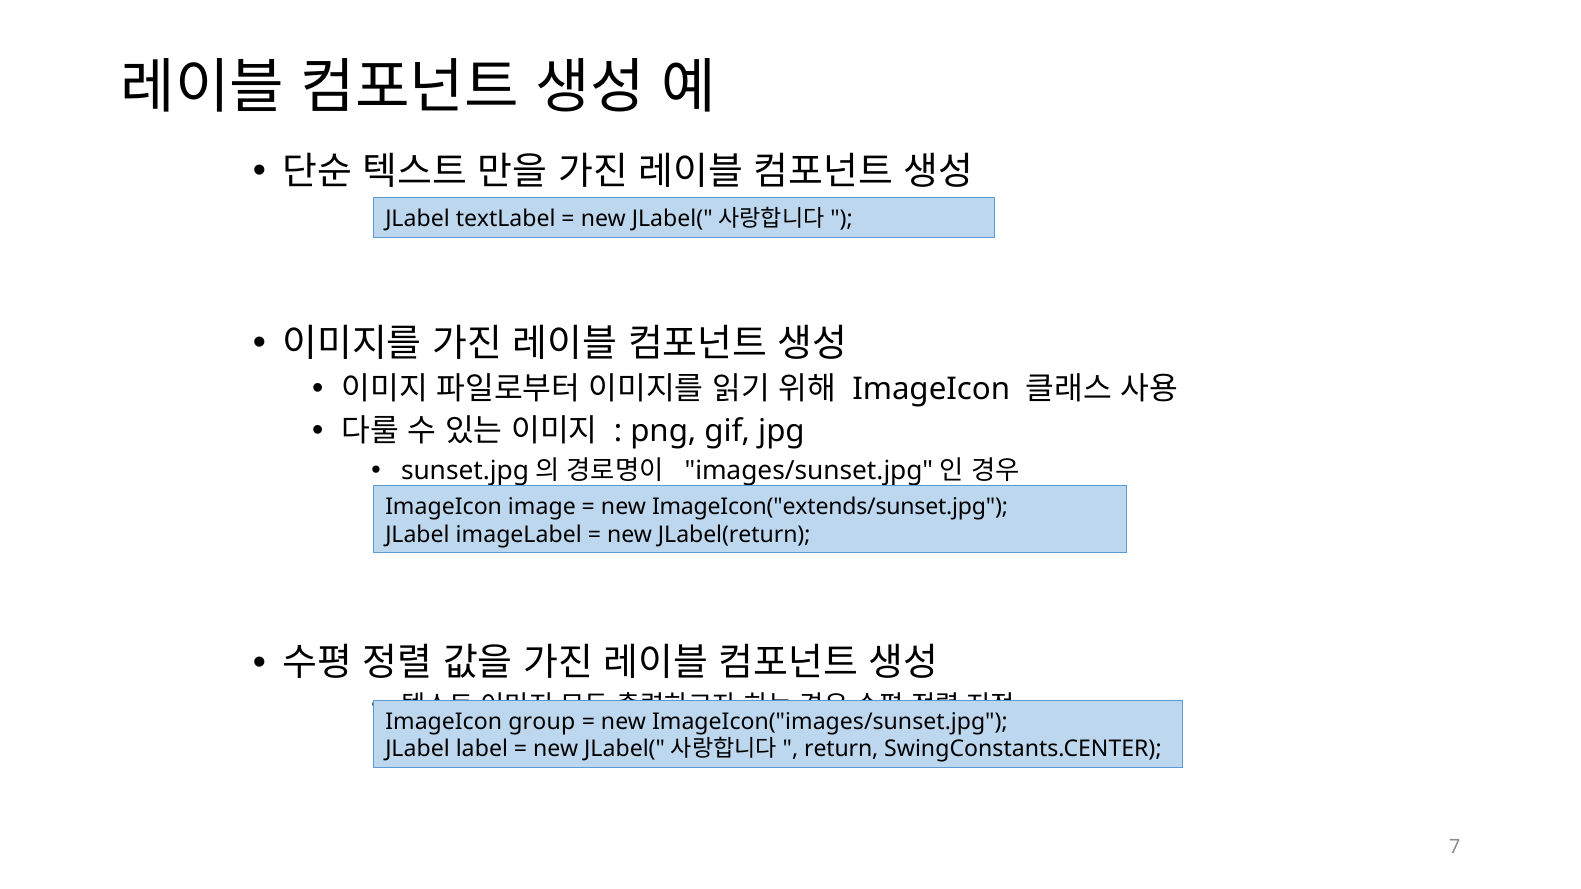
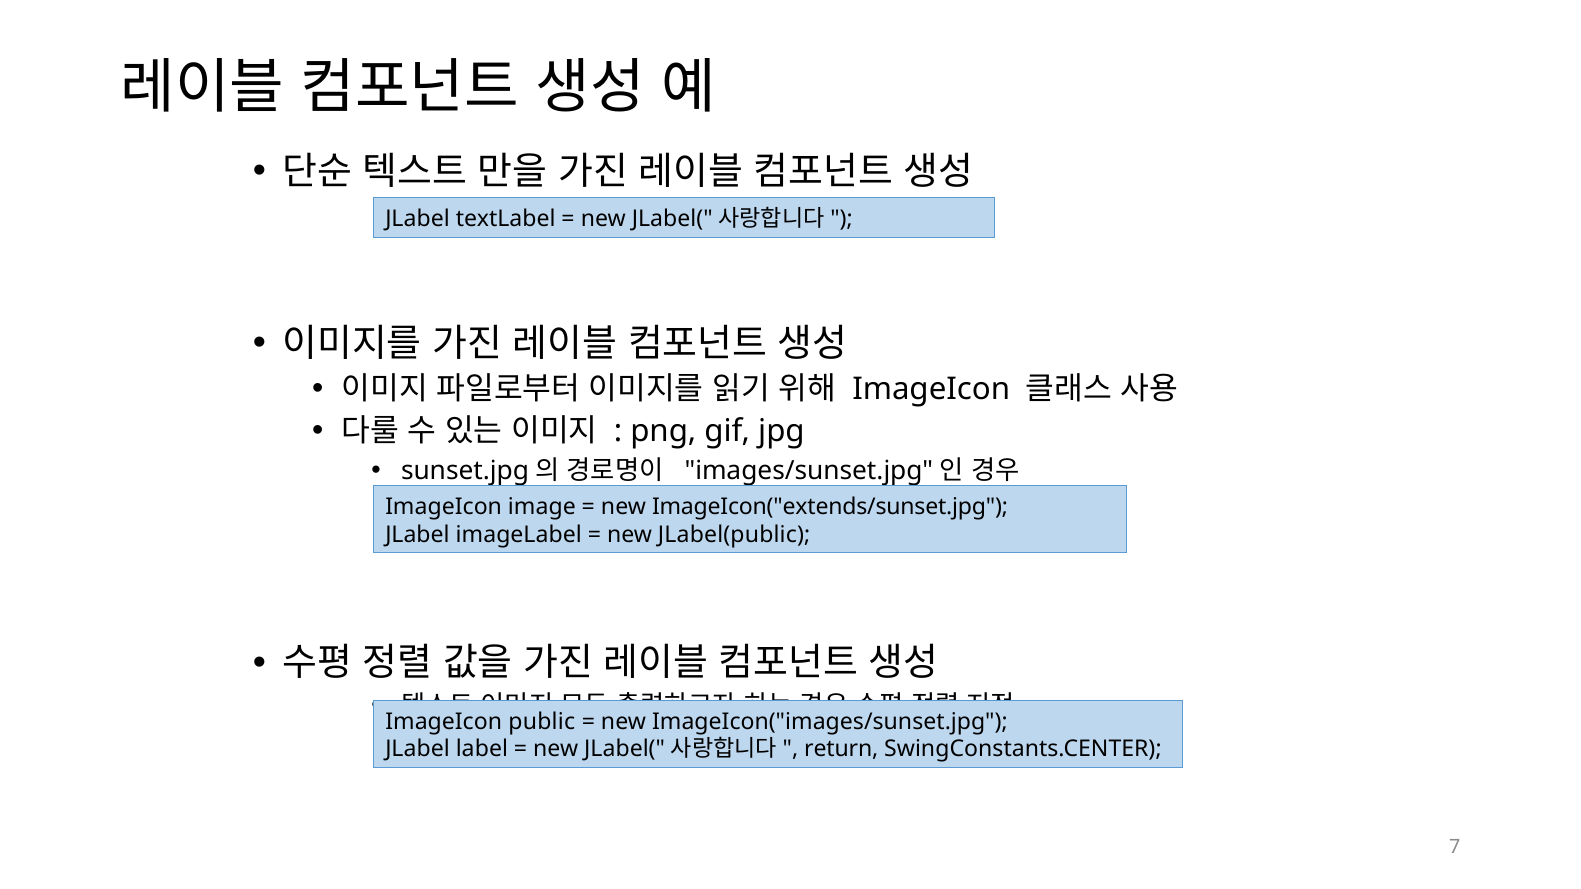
JLabel(return: JLabel(return -> JLabel(public (734, 535)
group: group -> public (542, 722)
